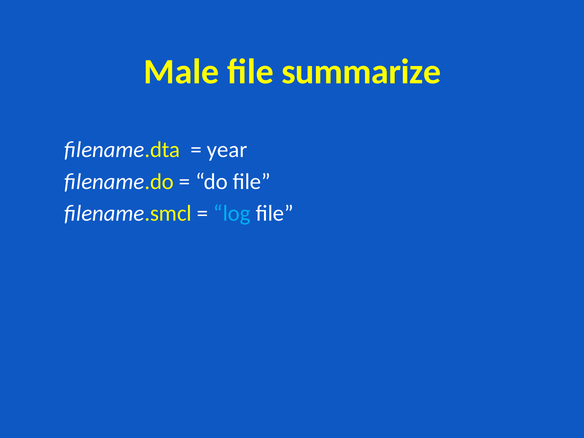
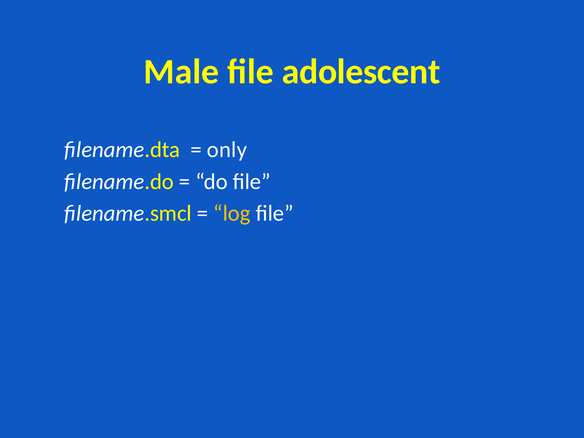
summarize: summarize -> adolescent (361, 72)
year: year -> only (227, 150)
log colour: light blue -> yellow (232, 213)
